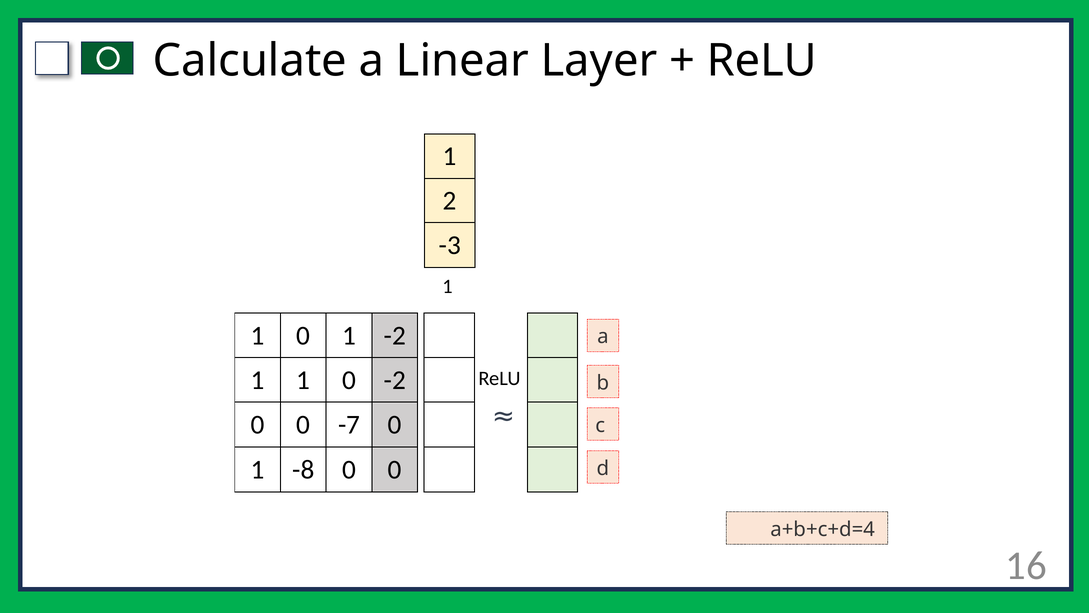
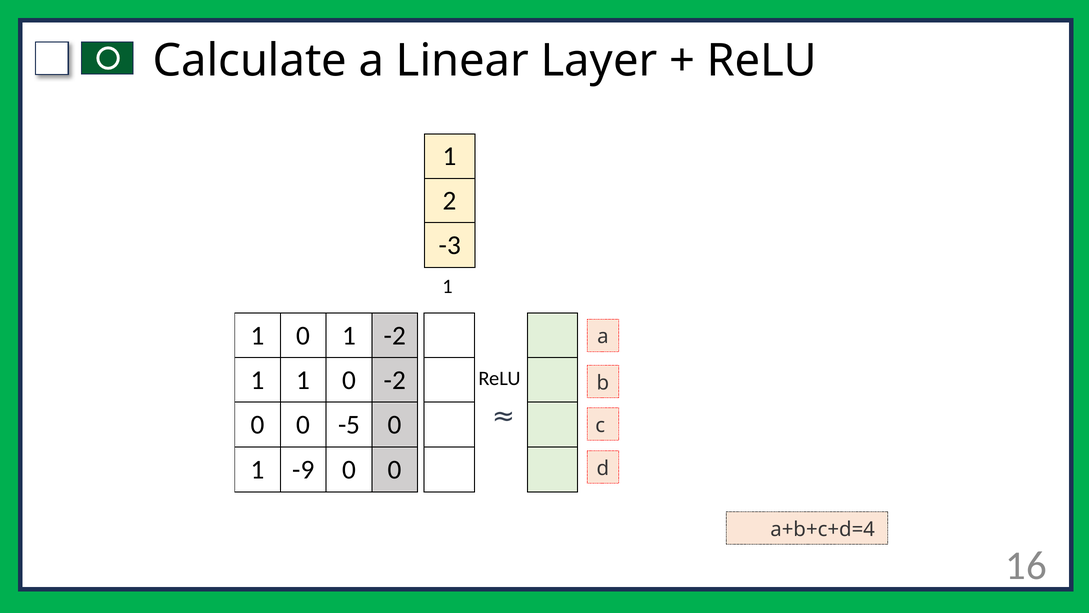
-7: -7 -> -5 (349, 425)
-8: -8 -> -9 (303, 469)
